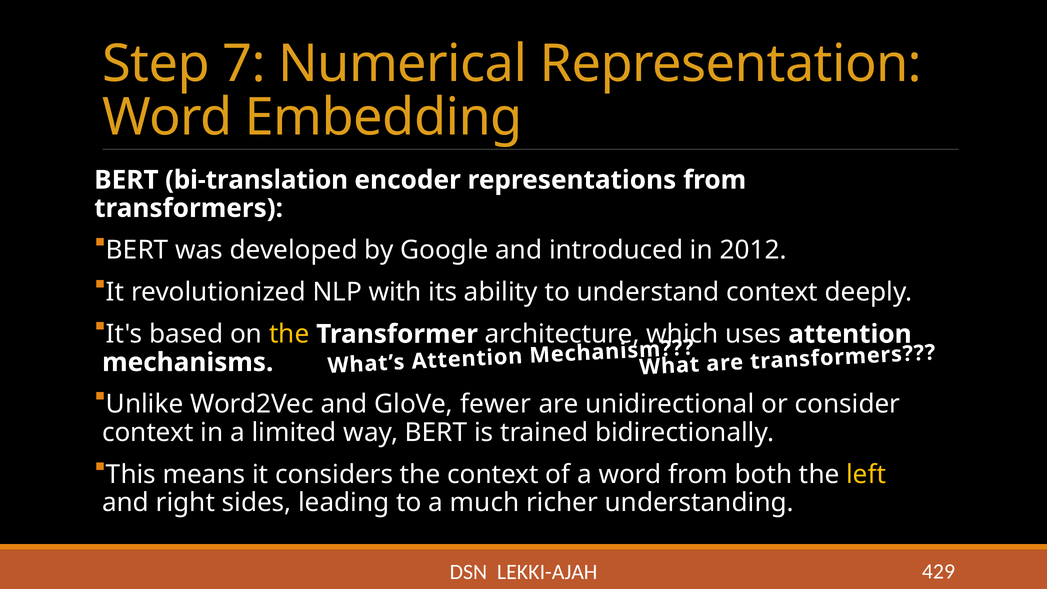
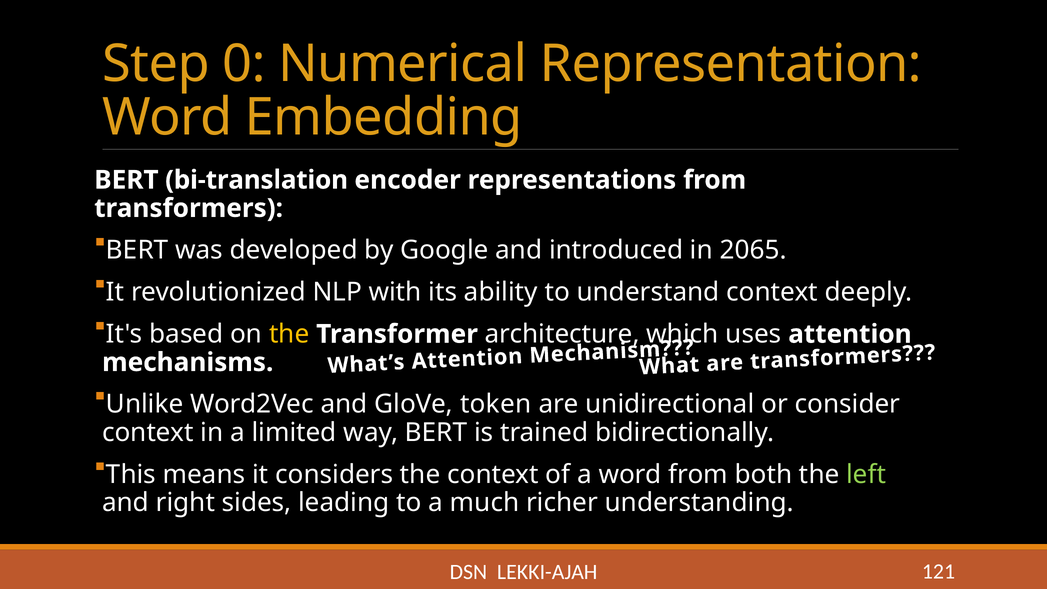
7: 7 -> 0 (244, 64)
2012: 2012 -> 2065 (753, 250)
fewer: fewer -> token (496, 404)
left colour: yellow -> light green (866, 474)
429: 429 -> 121 (938, 572)
